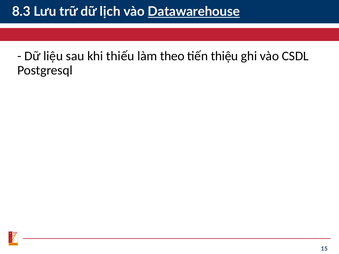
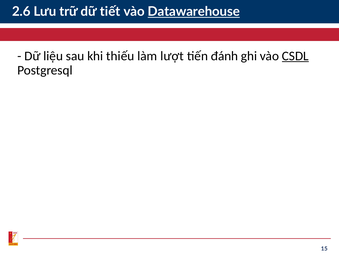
8.3: 8.3 -> 2.6 (21, 12)
lịch: lịch -> tiết (110, 12)
theo: theo -> lượt (172, 56)
thiệu: thiệu -> đánh (224, 56)
CSDL underline: none -> present (295, 56)
